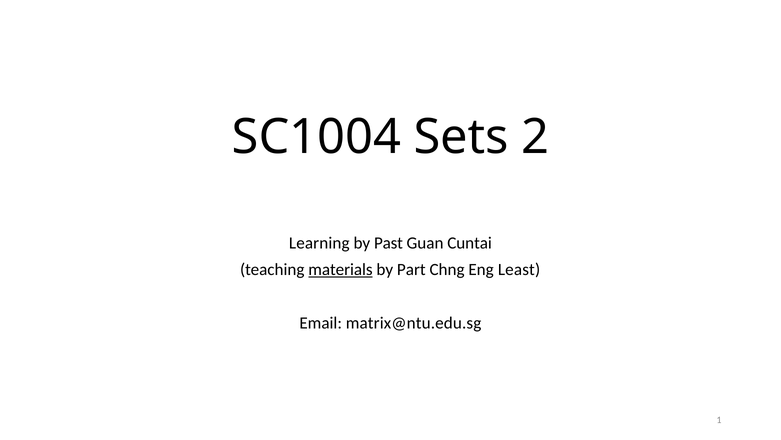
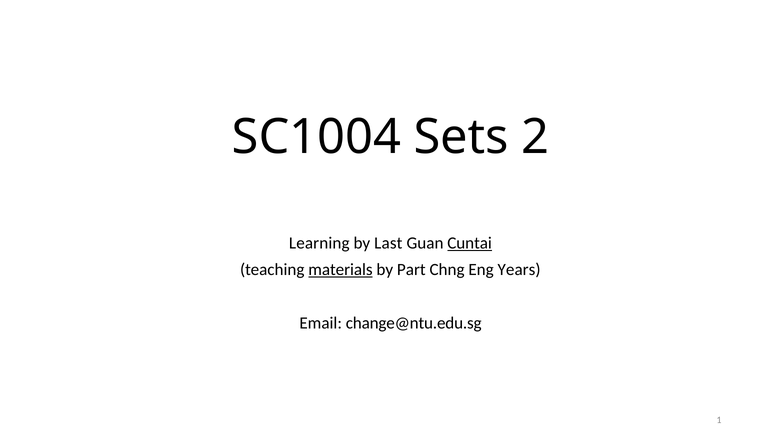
Past: Past -> Last (388, 243)
Cuntai underline: none -> present (470, 243)
Least: Least -> Years (519, 269)
matrix@ntu.edu.sg: matrix@ntu.edu.sg -> change@ntu.edu.sg (414, 323)
